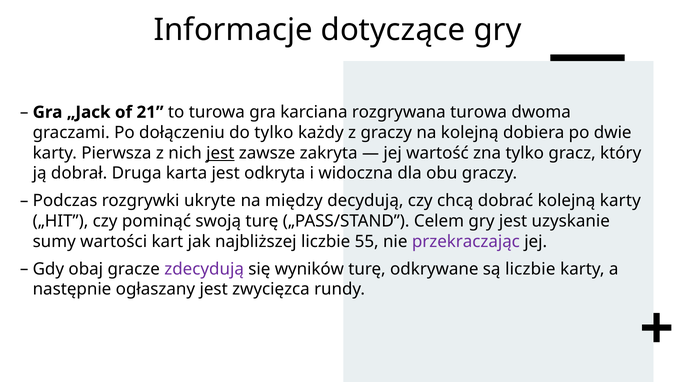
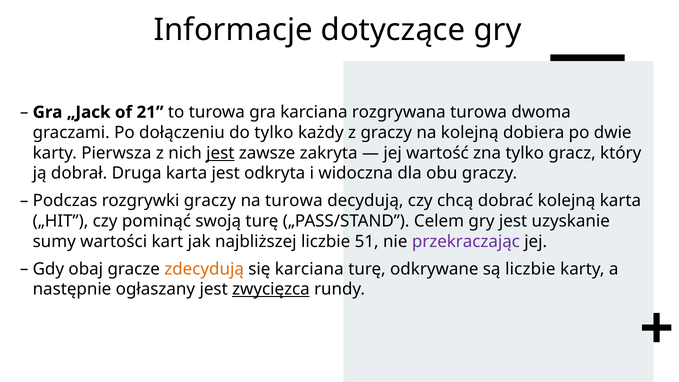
rozgrywki ukryte: ukryte -> graczy (210, 201)
na między: między -> turowa (294, 201)
kolejną karty: karty -> karta (620, 201)
55: 55 -> 51 (367, 242)
zdecydują colour: purple -> orange (204, 269)
się wyników: wyników -> karciana (309, 269)
zwycięzca underline: none -> present (271, 289)
